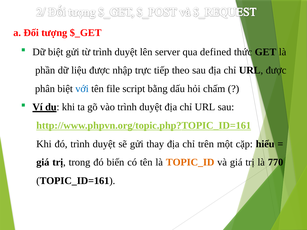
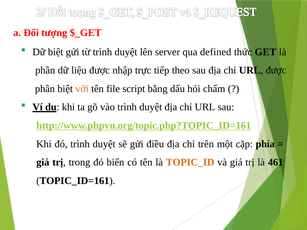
với colour: blue -> orange (82, 89)
thay: thay -> điều (155, 144)
hiểu: hiểu -> phía (265, 144)
770: 770 -> 461 (276, 162)
